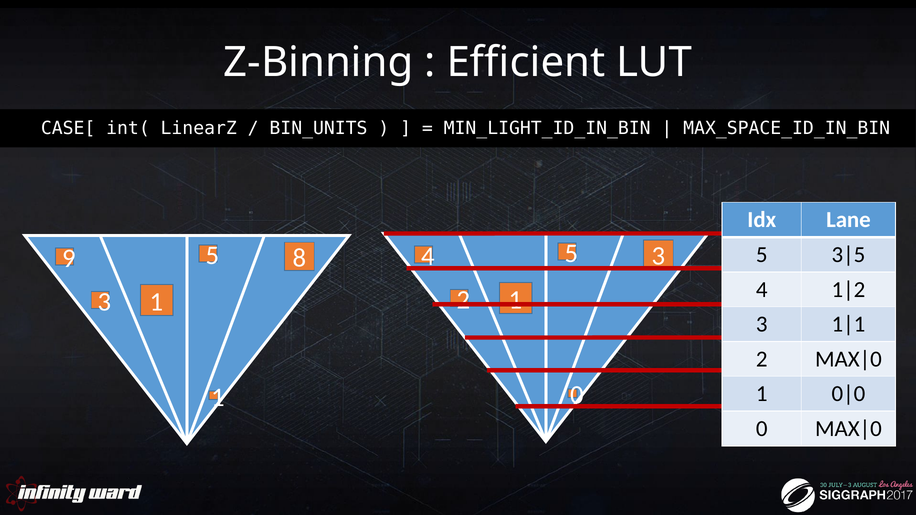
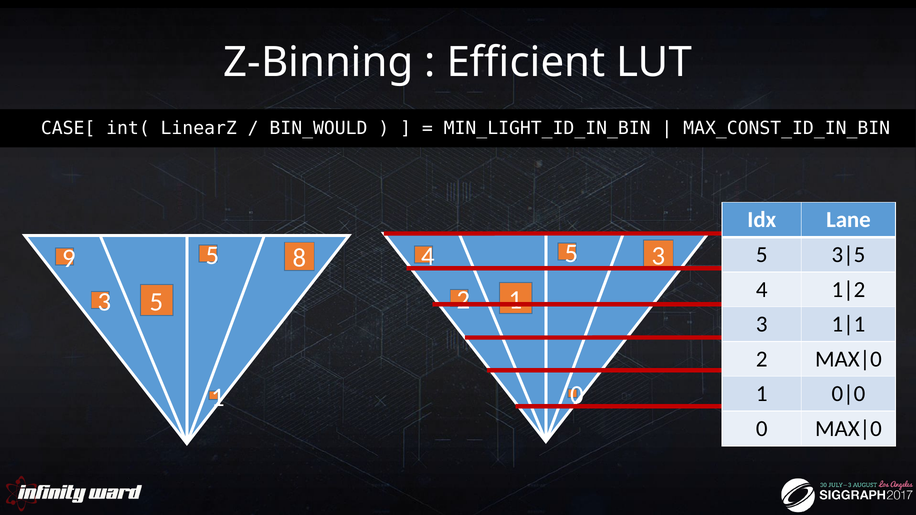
BIN_UNITS: BIN_UNITS -> BIN_WOULD (318, 128)
MAX_SPACE_ID_IN_BIN: MAX_SPACE_ID_IN_BIN -> MAX_CONST_ID_IN_BIN (787, 128)
3 1: 1 -> 5 (157, 302)
